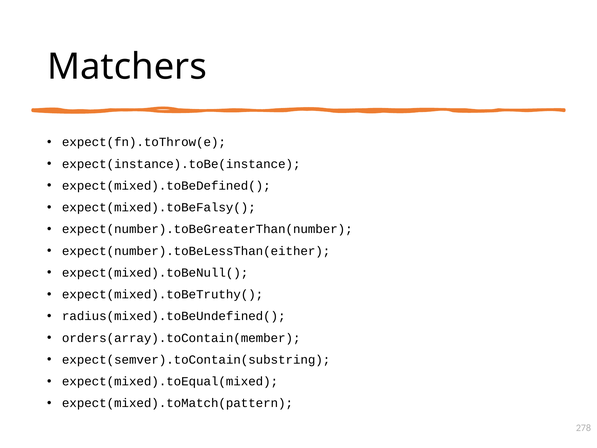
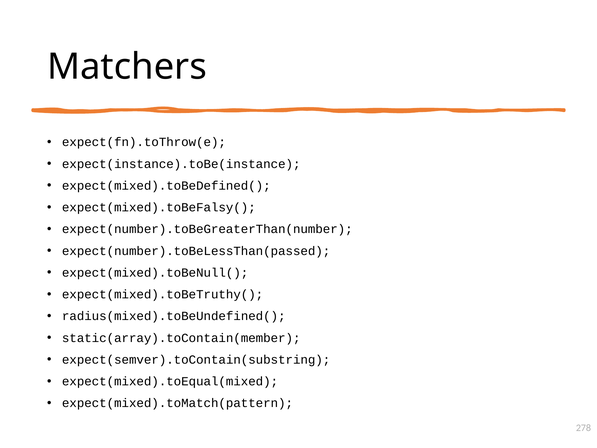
expect(number).toBeLessThan(either: expect(number).toBeLessThan(either -> expect(number).toBeLessThan(passed (196, 251)
orders(array).toContain(member: orders(array).toContain(member -> static(array).toContain(member (181, 338)
